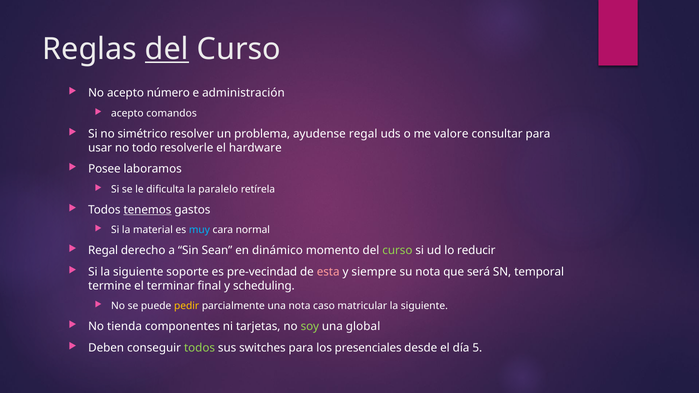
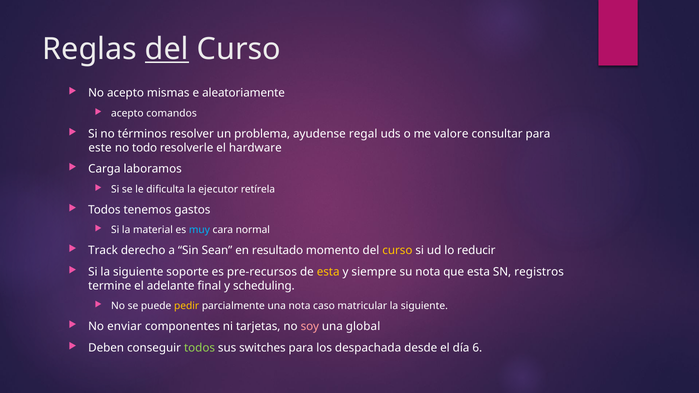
número: número -> mismas (168, 93)
administración: administración -> aleatoriamente (243, 93)
simétrico: simétrico -> términos (142, 134)
usar: usar -> este (100, 148)
Posee: Posee -> Carga (104, 169)
paralelo: paralelo -> ejecutor (218, 189)
tenemos underline: present -> none (147, 210)
Regal: Regal -> Track (103, 251)
dinámico: dinámico -> resultado (278, 251)
curso colour: light green -> yellow (397, 251)
pre-vecindad: pre-vecindad -> pre-recursos (262, 272)
esta colour: pink -> yellow (328, 272)
que será: será -> esta (479, 272)
temporal: temporal -> registros (539, 272)
terminar: terminar -> adelante (171, 286)
tienda: tienda -> enviar (124, 327)
soy colour: light green -> pink (310, 327)
presenciales: presenciales -> despachada (368, 348)
5: 5 -> 6 (477, 348)
